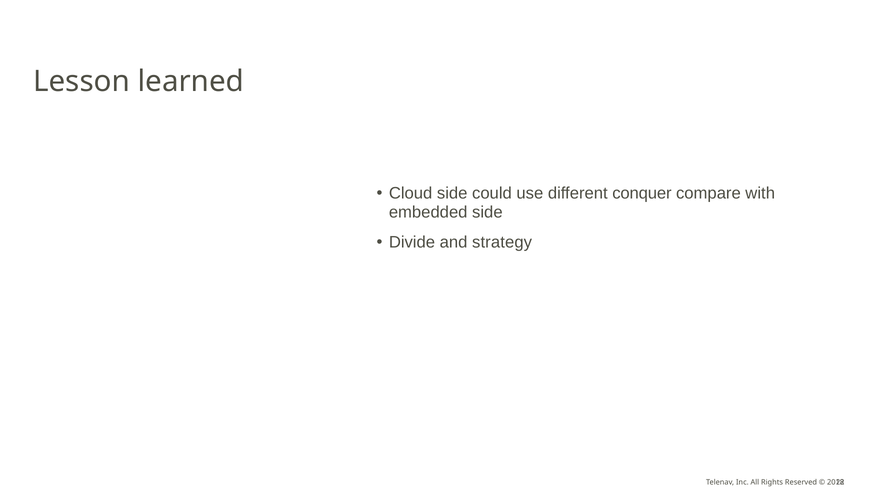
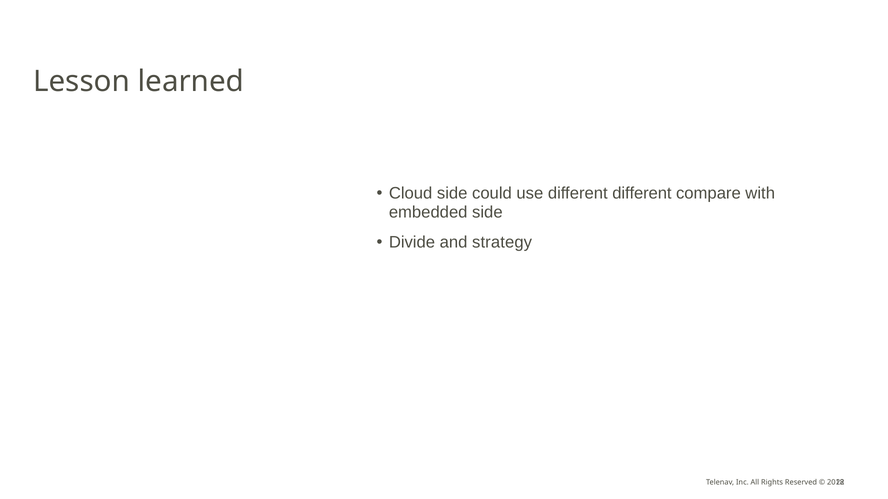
different conquer: conquer -> different (642, 193)
